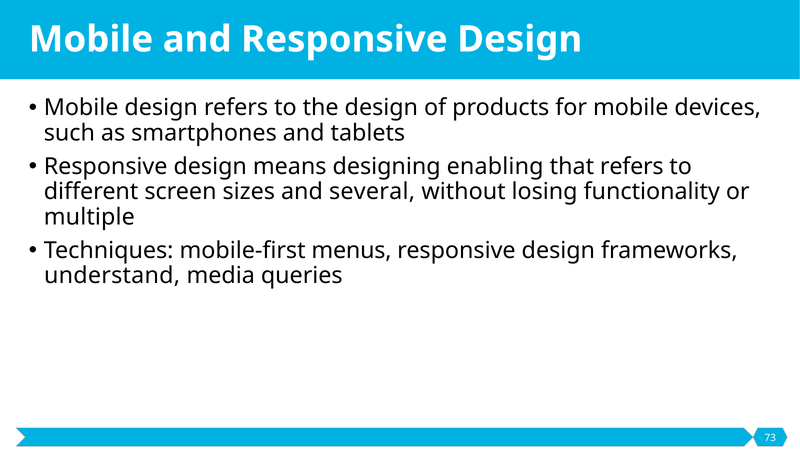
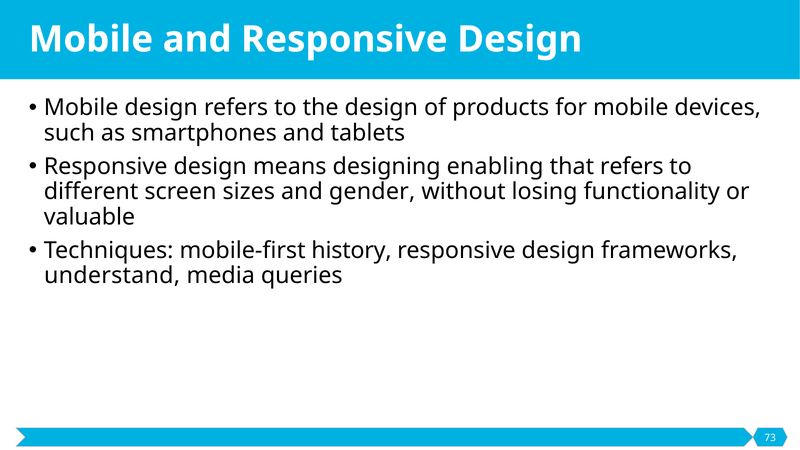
several: several -> gender (372, 192)
multiple: multiple -> valuable (89, 217)
menus: menus -> history (352, 250)
